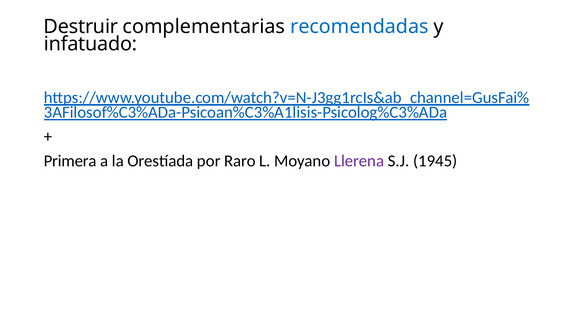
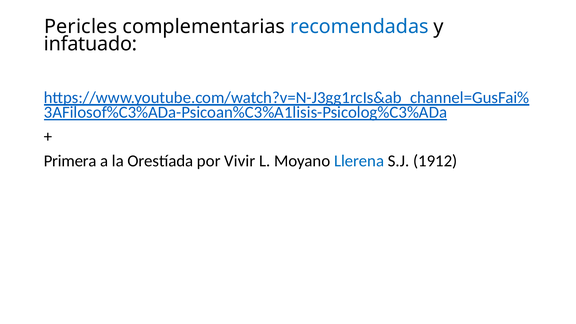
Destruir: Destruir -> Pericles (81, 27)
Raro: Raro -> Vivir (240, 161)
Llerena colour: purple -> blue (359, 161)
1945: 1945 -> 1912 (435, 161)
